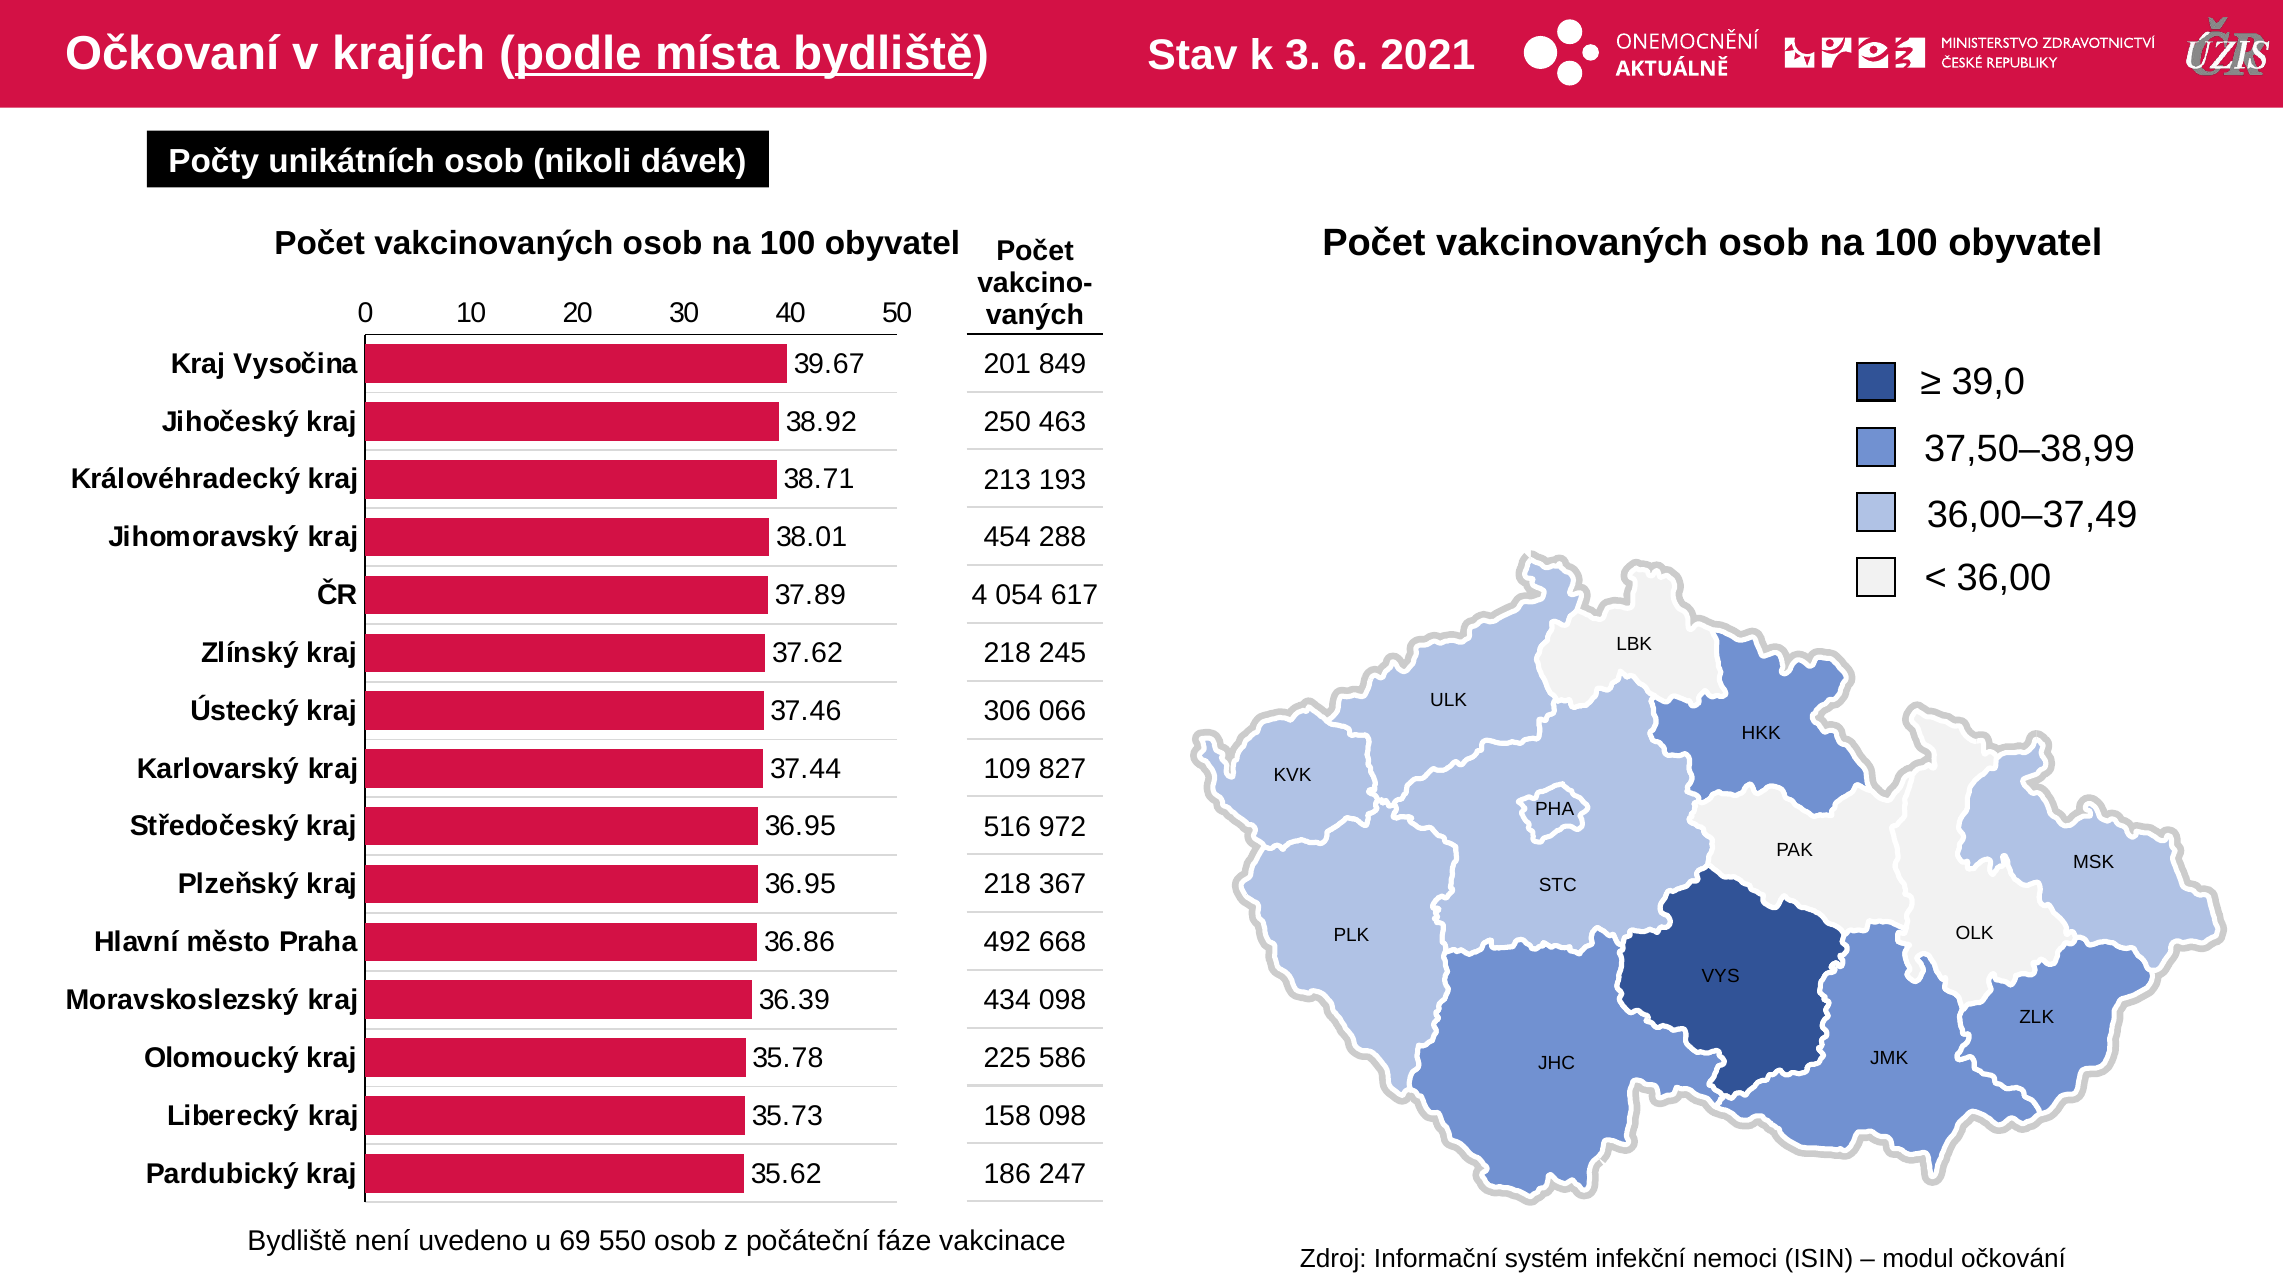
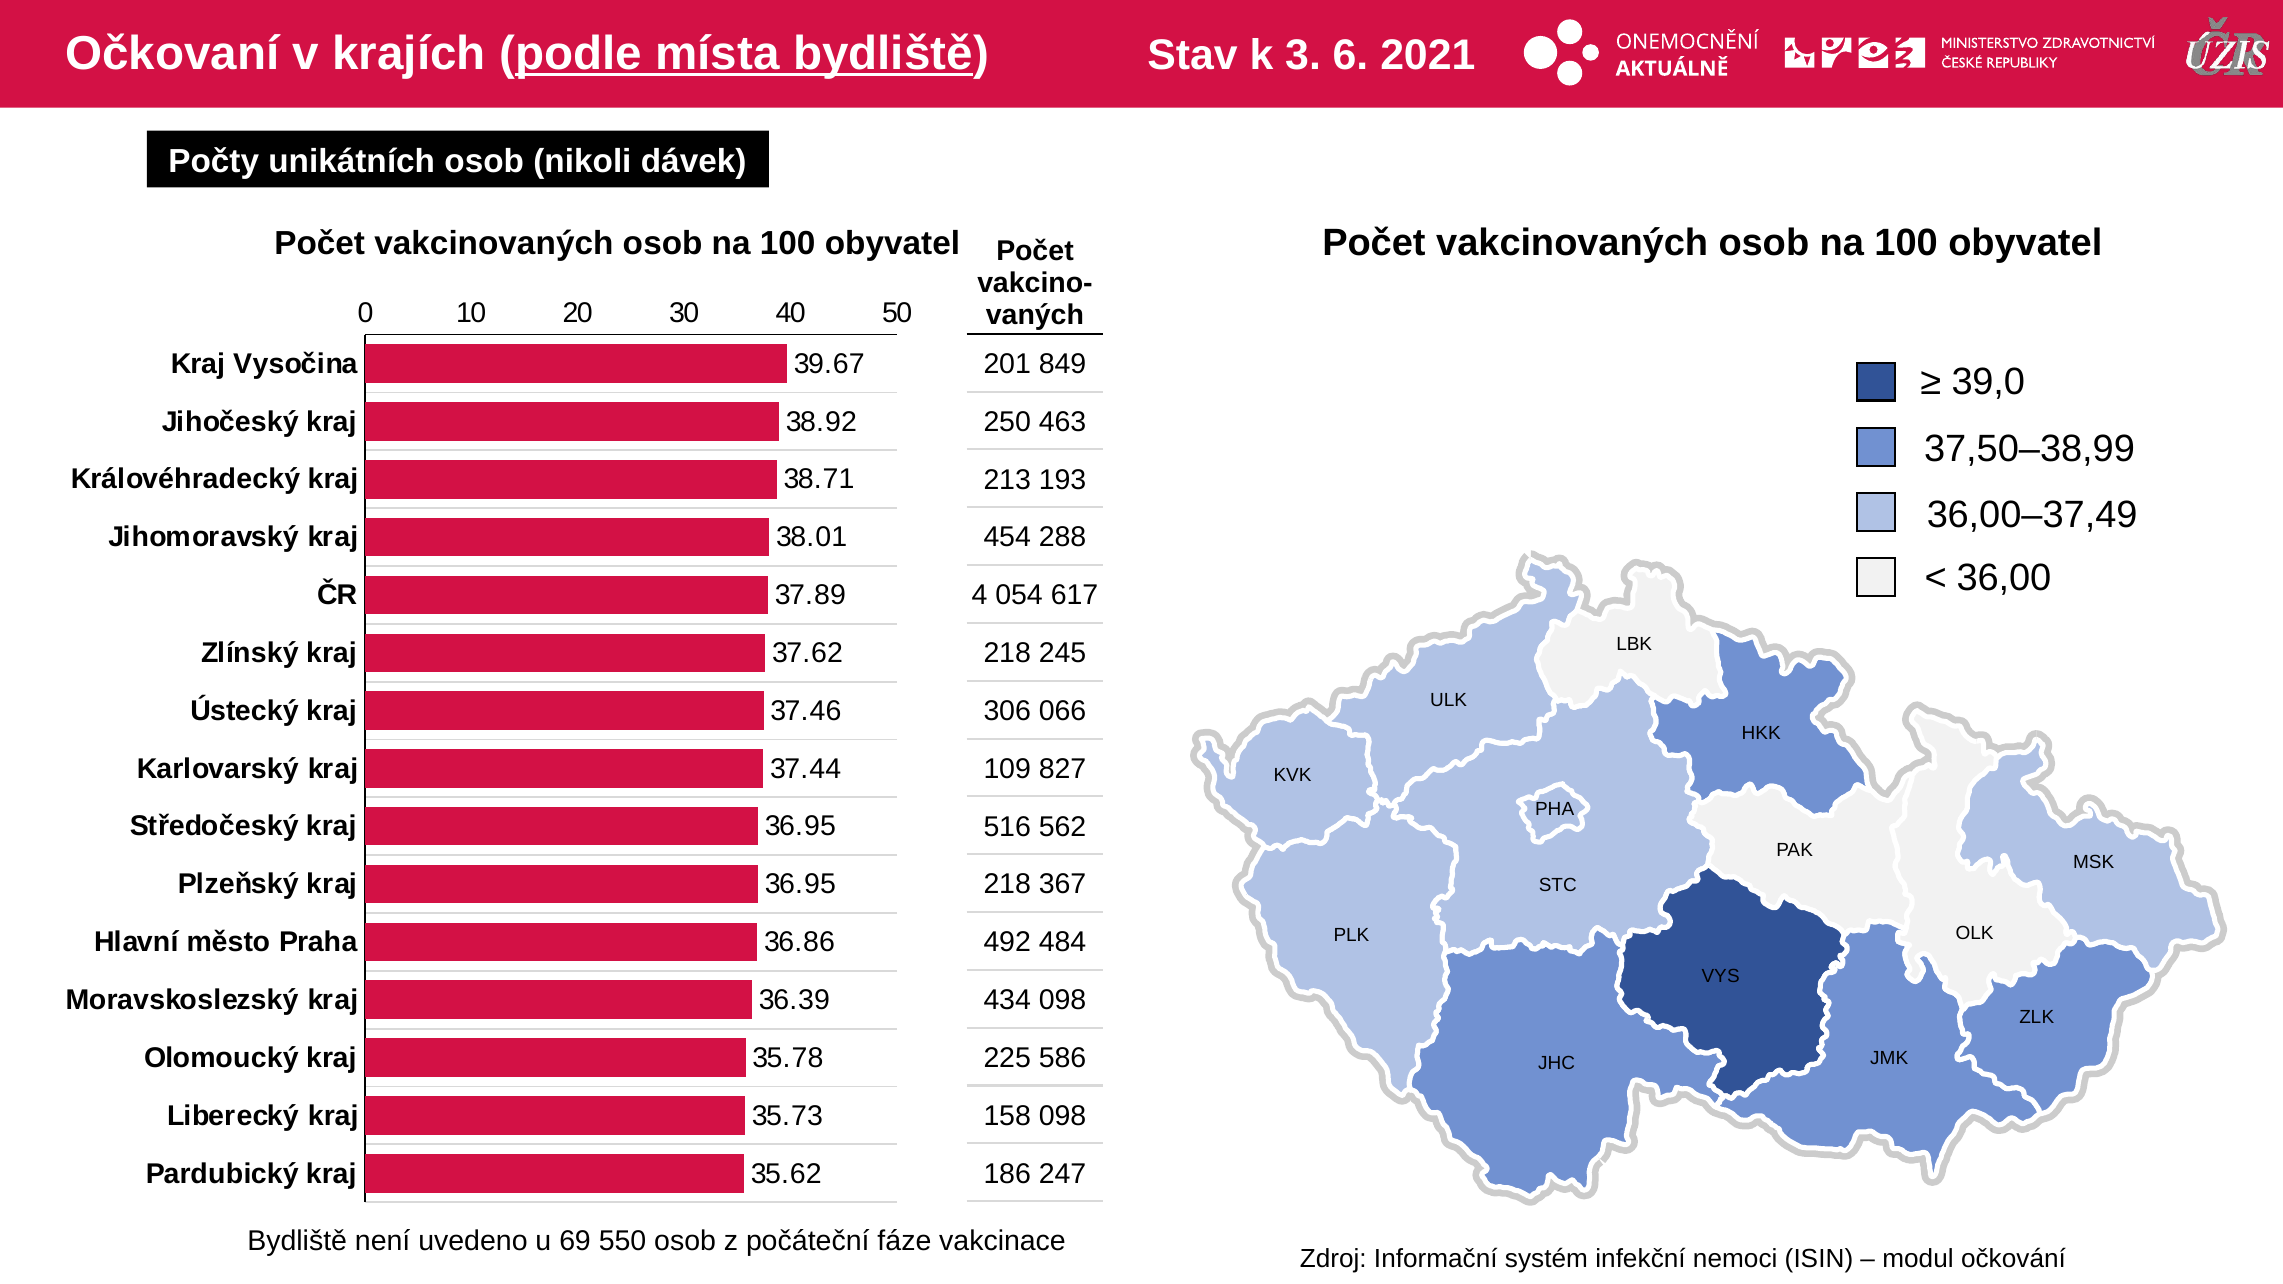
972: 972 -> 562 (1063, 827)
668: 668 -> 484 (1063, 942)
